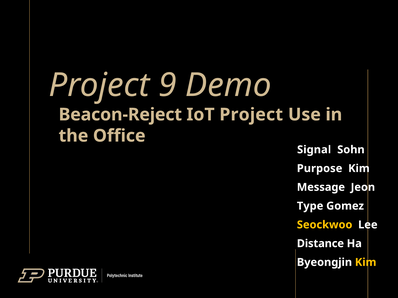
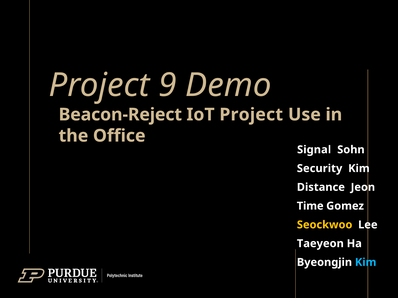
Purpose: Purpose -> Security (320, 169)
Message: Message -> Distance (321, 187)
Type: Type -> Time (310, 206)
Distance: Distance -> Taeyeon (320, 244)
Kim colour: yellow -> light blue (366, 263)
